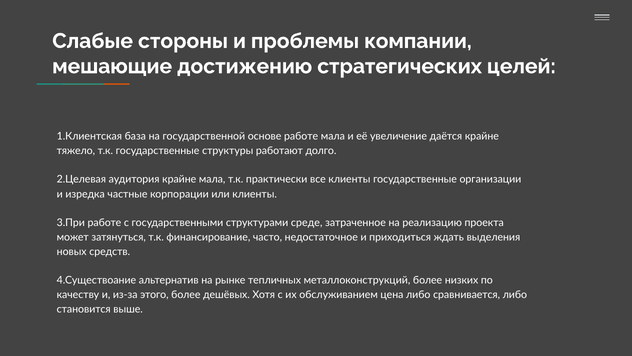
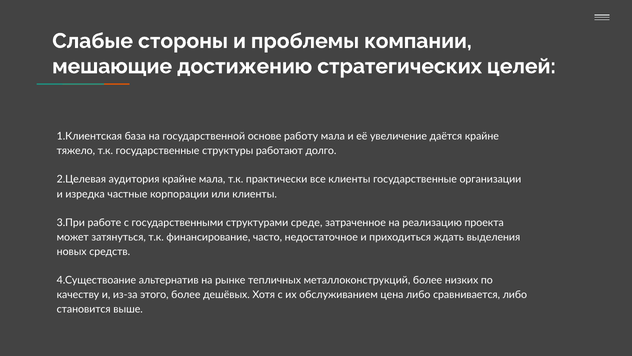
основе работе: работе -> работу (301, 136)
